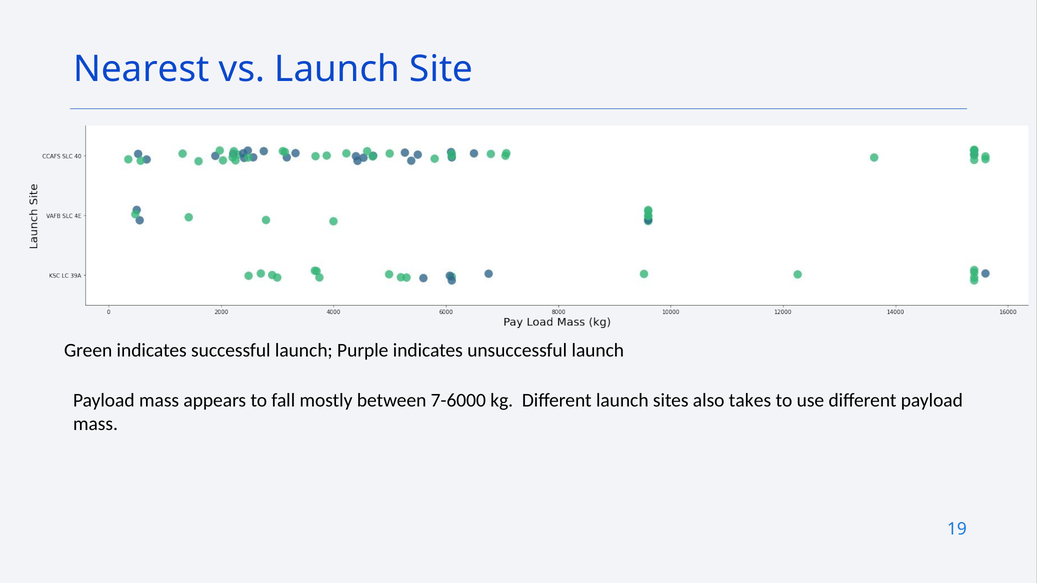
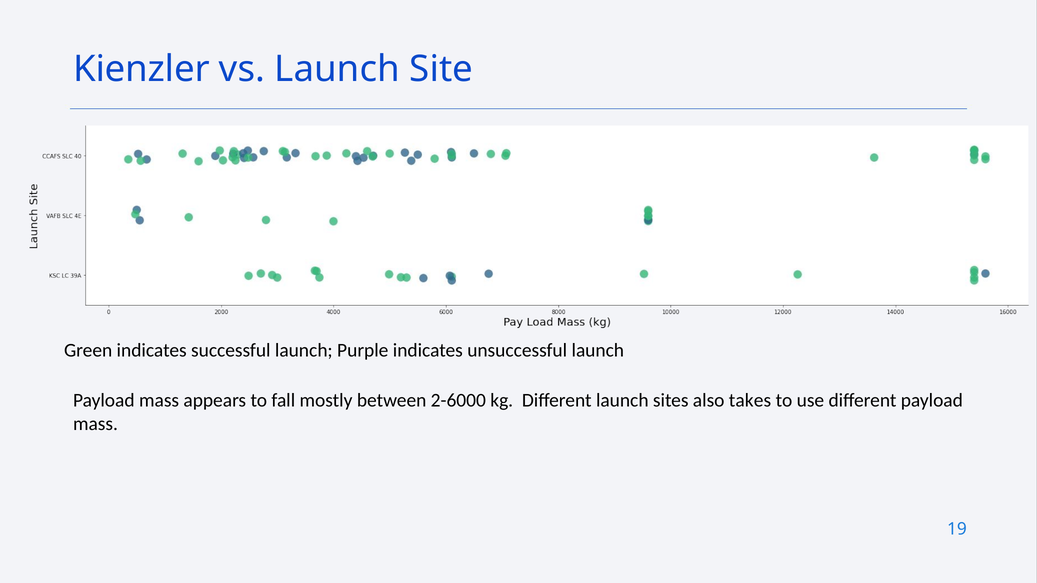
Nearest: Nearest -> Kienzler (141, 69)
7-6000: 7-6000 -> 2-6000 (458, 401)
